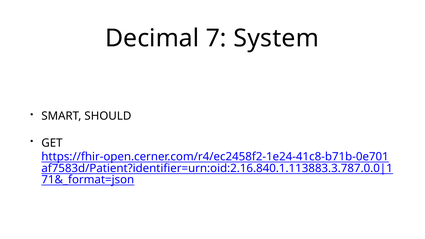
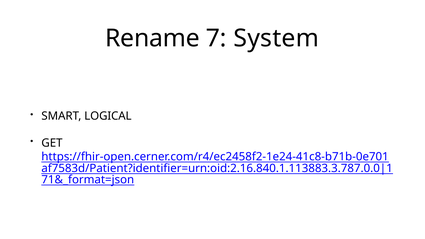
Decimal: Decimal -> Rename (152, 38)
SHOULD: SHOULD -> LOGICAL (108, 116)
